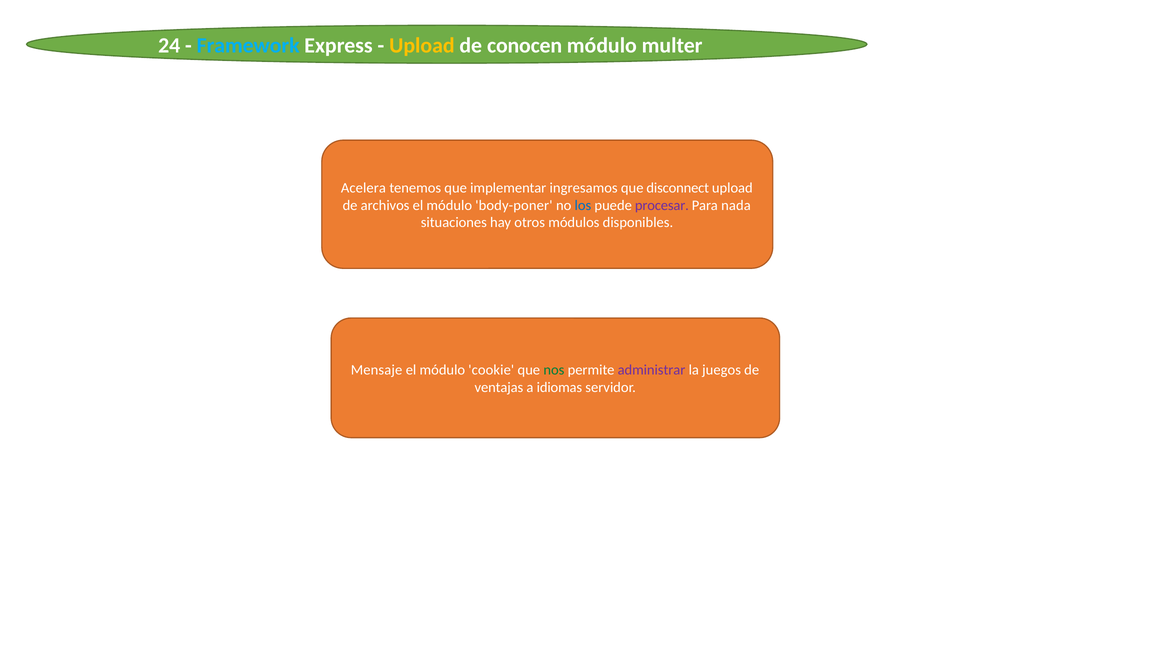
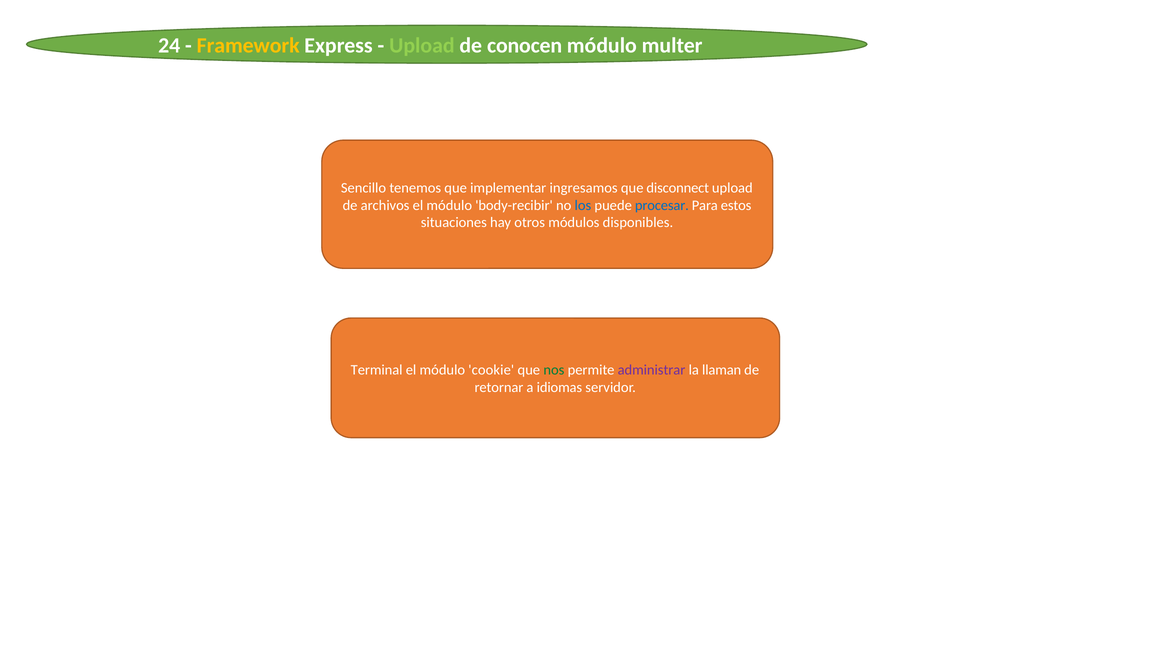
Framework colour: light blue -> yellow (248, 46)
Upload colour: yellow -> light green (422, 46)
Acelera: Acelera -> Sencillo (363, 188)
body-poner: body-poner -> body-recibir (514, 205)
procesar colour: purple -> blue (662, 205)
nada: nada -> estos (736, 205)
Mensaje: Mensaje -> Terminal (377, 371)
juegos: juegos -> llaman (722, 371)
ventajas: ventajas -> retornar (499, 388)
